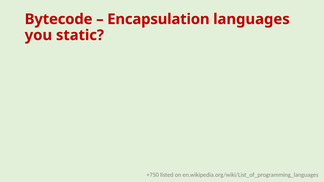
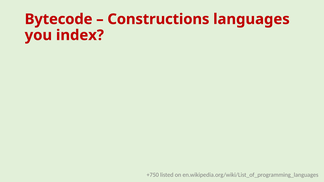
Encapsulation: Encapsulation -> Constructions (158, 19)
static: static -> index (80, 35)
